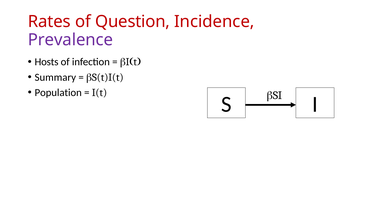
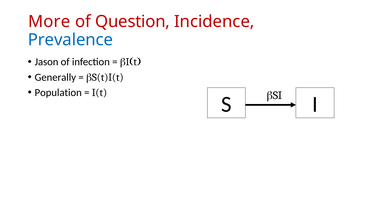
Rates: Rates -> More (49, 22)
Prevalence colour: purple -> blue (70, 40)
Hosts: Hosts -> Jason (47, 62)
Summary: Summary -> Generally (55, 77)
